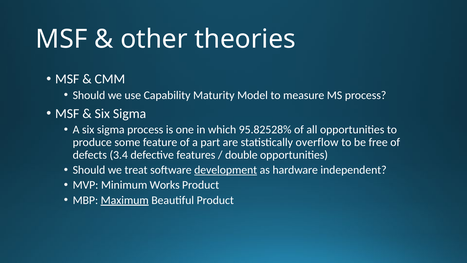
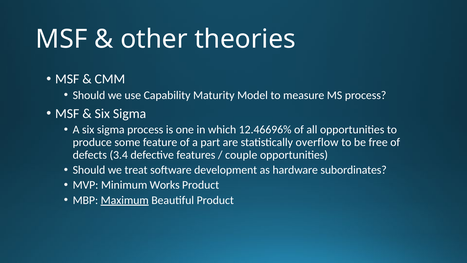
95.82528%: 95.82528% -> 12.46696% (265, 130)
double: double -> couple (241, 155)
development underline: present -> none (226, 170)
independent: independent -> subordinates (354, 170)
